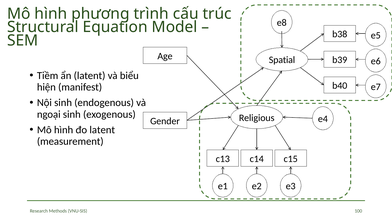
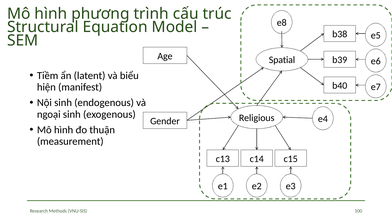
đo latent: latent -> thuận (102, 130)
